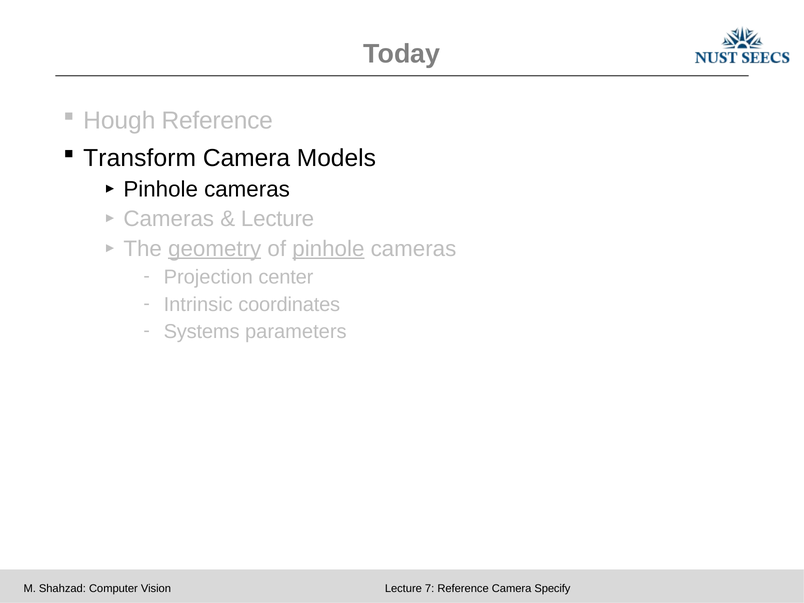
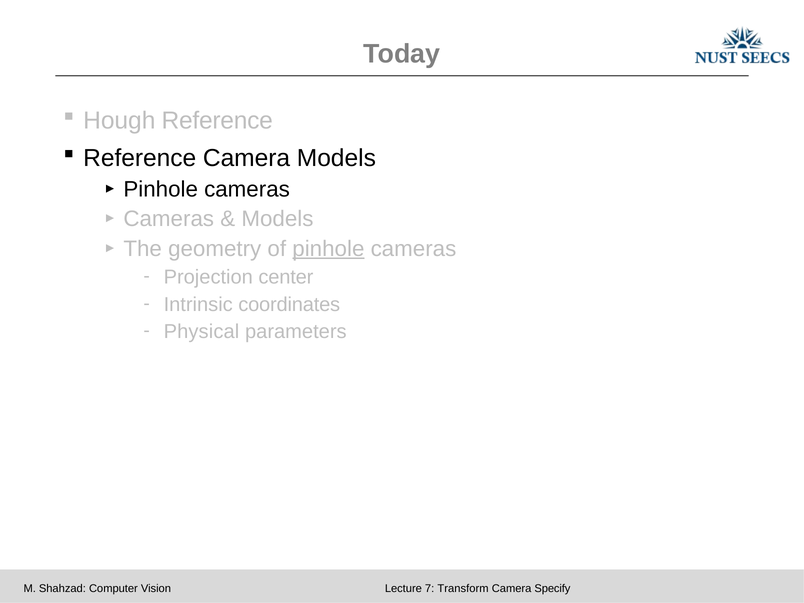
Transform: Transform -> Reference (140, 158)
Lecture: Lecture -> Models (277, 219)
geometry underline: present -> none (215, 249)
Systems: Systems -> Physical (201, 332)
Reference: Reference -> Transform (463, 588)
